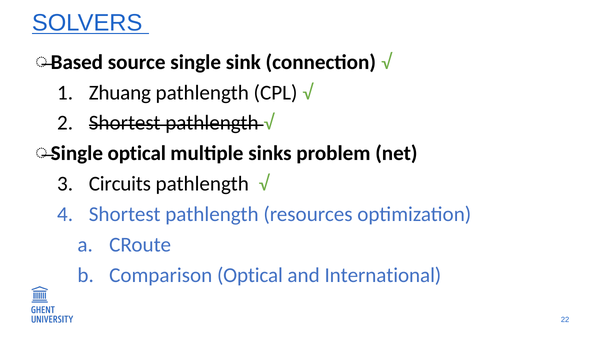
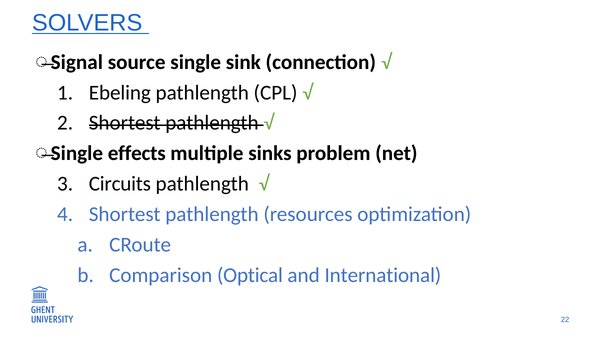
Based: Based -> Signal (77, 62)
Zhuang: Zhuang -> Ebeling (120, 93)
Single optical: optical -> effects (137, 153)
